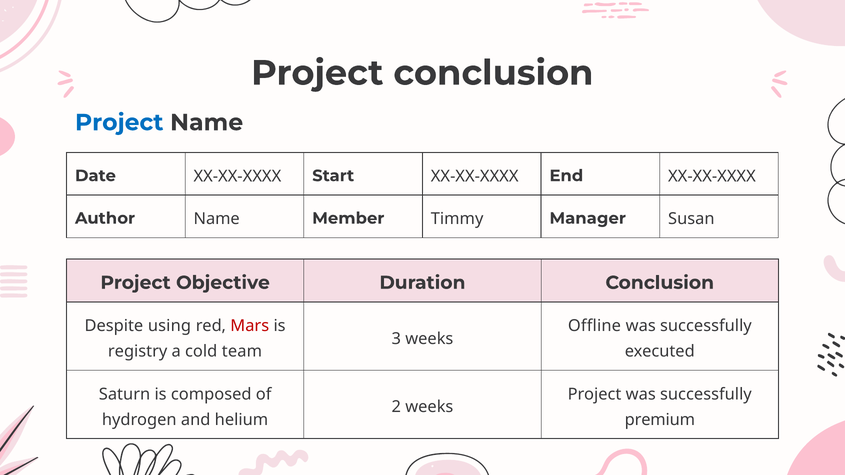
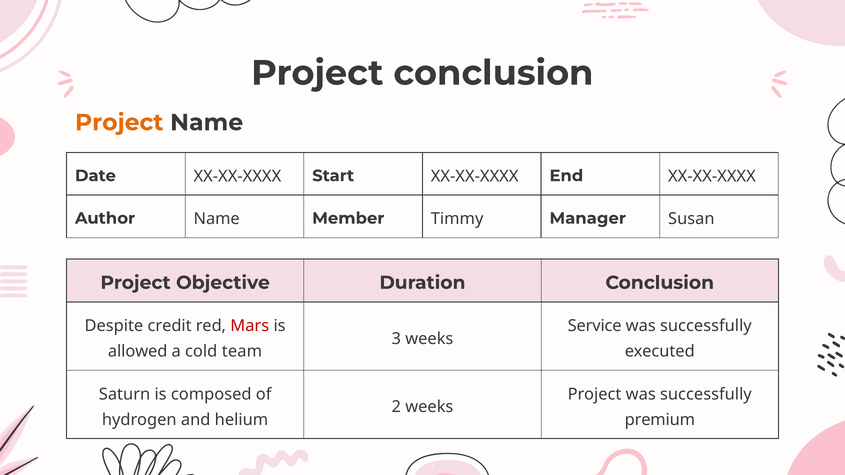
Project colour: blue -> orange (119, 123)
using: using -> credit (170, 326)
Offline: Offline -> Service (595, 326)
registry: registry -> allowed (138, 352)
